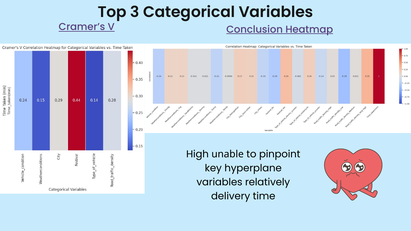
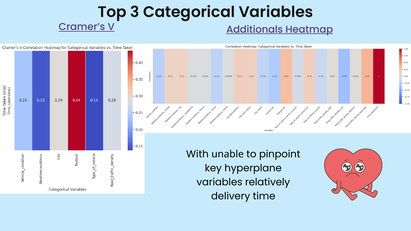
Conclusion: Conclusion -> Additionals (255, 29)
High: High -> With (197, 154)
